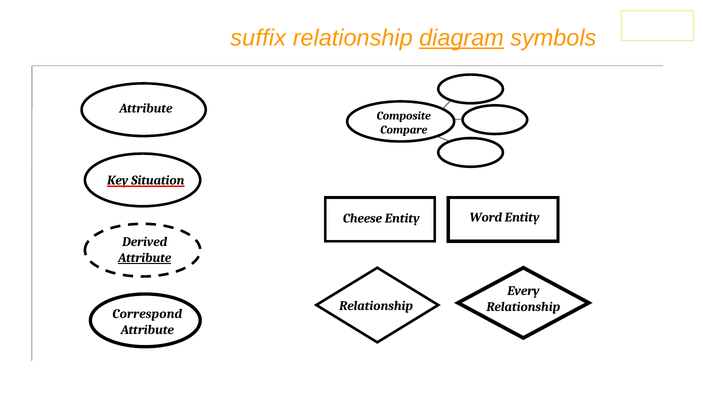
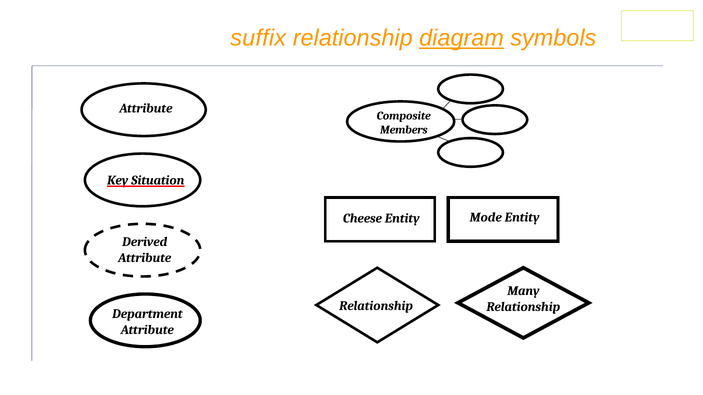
Compare: Compare -> Members (404, 130)
Word: Word -> Mode (486, 218)
Attribute underline: present -> none (145, 258)
Every: Every -> Many (523, 291)
Correspond: Correspond -> Department (147, 314)
